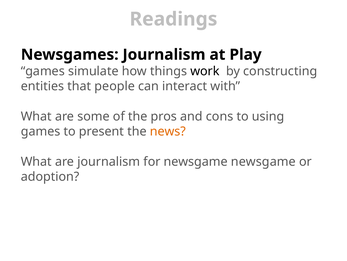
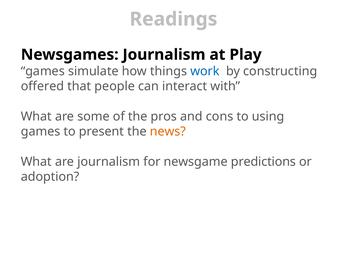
work colour: black -> blue (205, 71)
entities: entities -> offered (42, 86)
newsgame newsgame: newsgame -> predictions (263, 161)
